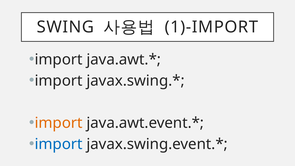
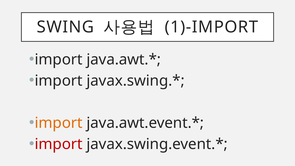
import colour: blue -> red (59, 144)
